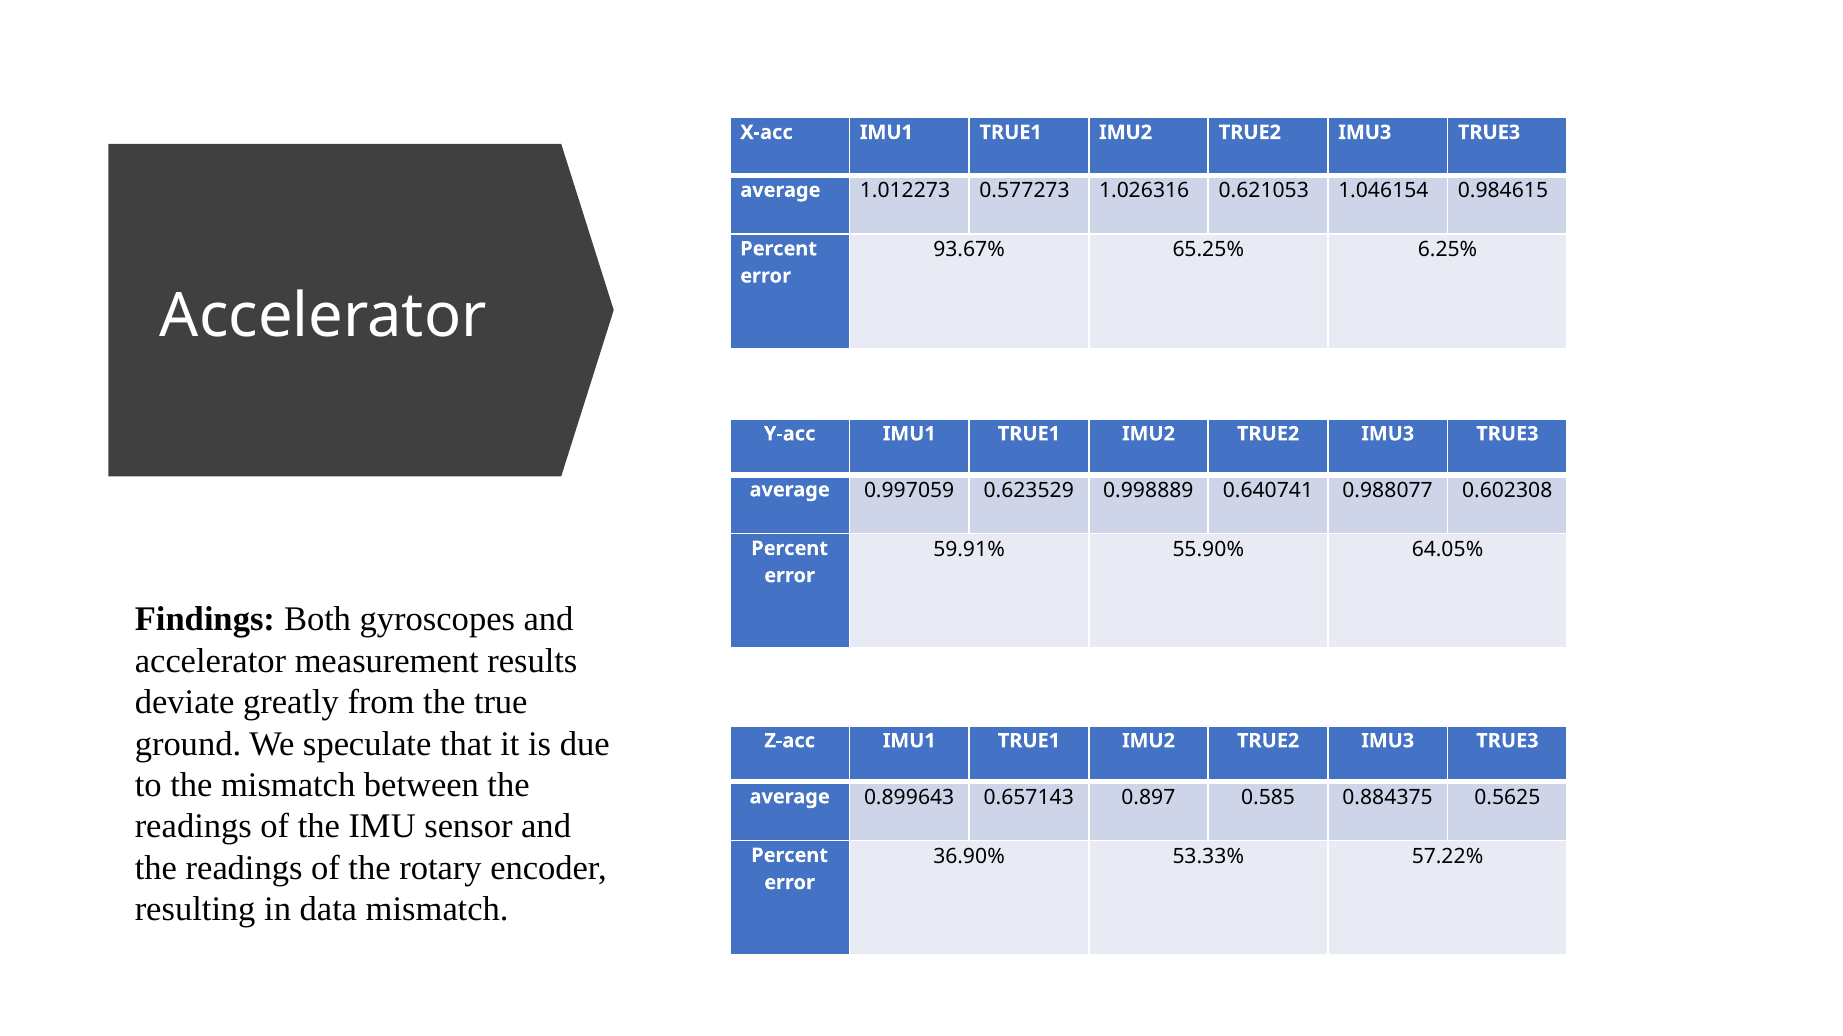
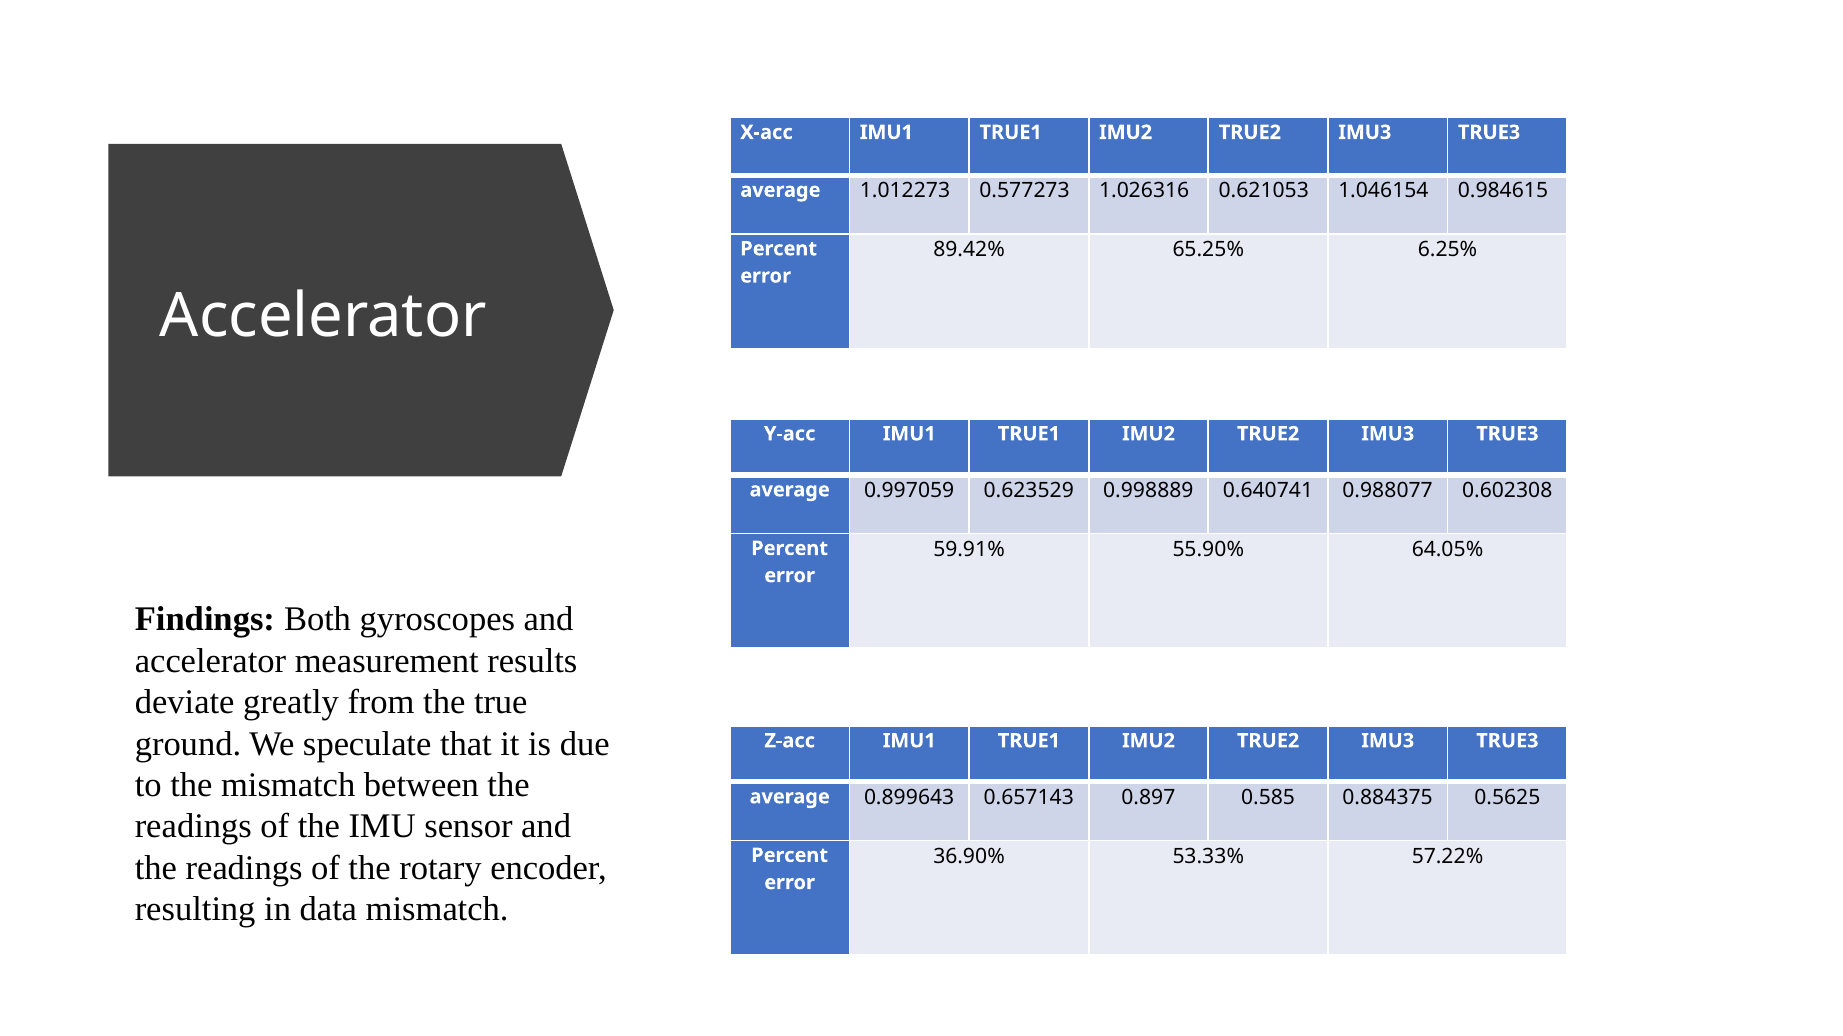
93.67%: 93.67% -> 89.42% (969, 250)
